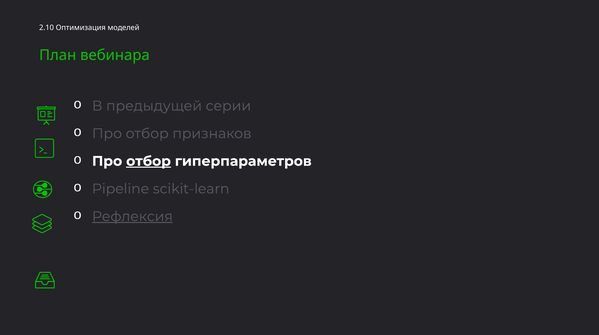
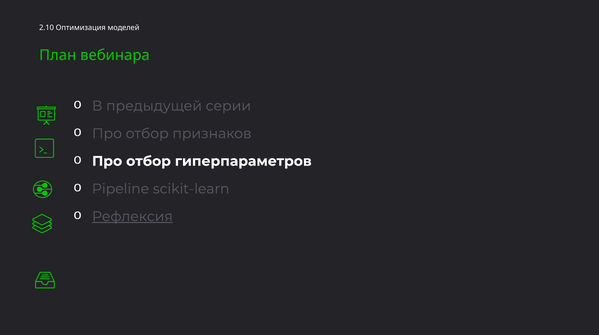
отбор underline: present -> none (149, 161)
